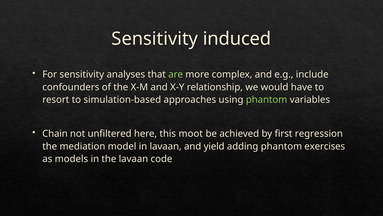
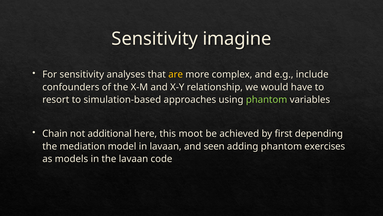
induced: induced -> imagine (237, 39)
are colour: light green -> yellow (176, 74)
unfiltered: unfiltered -> additional (110, 133)
regression: regression -> depending (319, 133)
yield: yield -> seen (214, 146)
